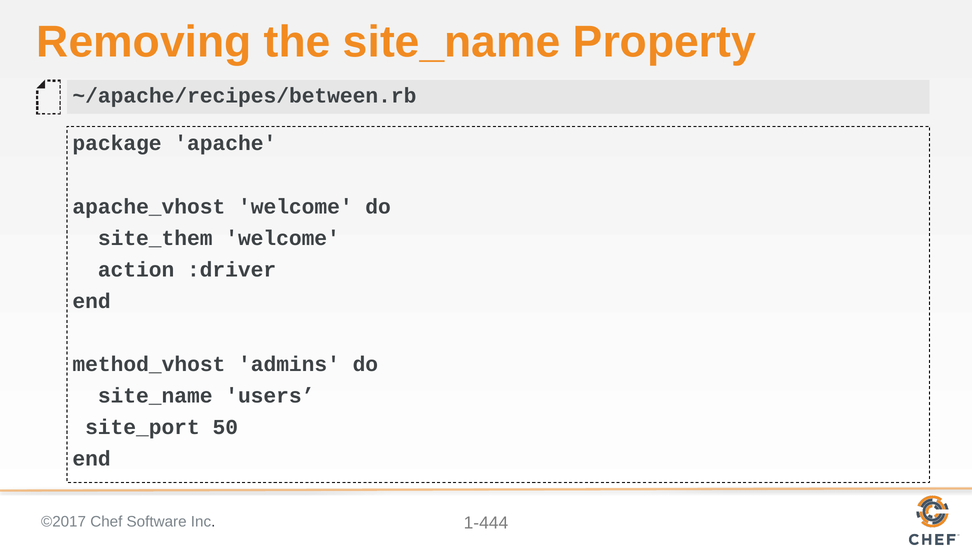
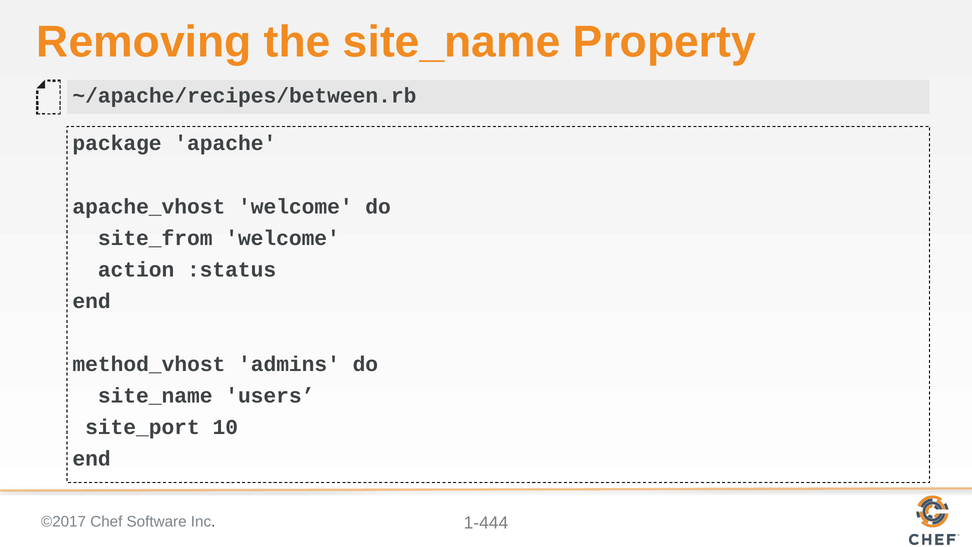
site_them: site_them -> site_from (155, 238)
:driver: :driver -> :status (232, 269)
50: 50 -> 10 (225, 427)
